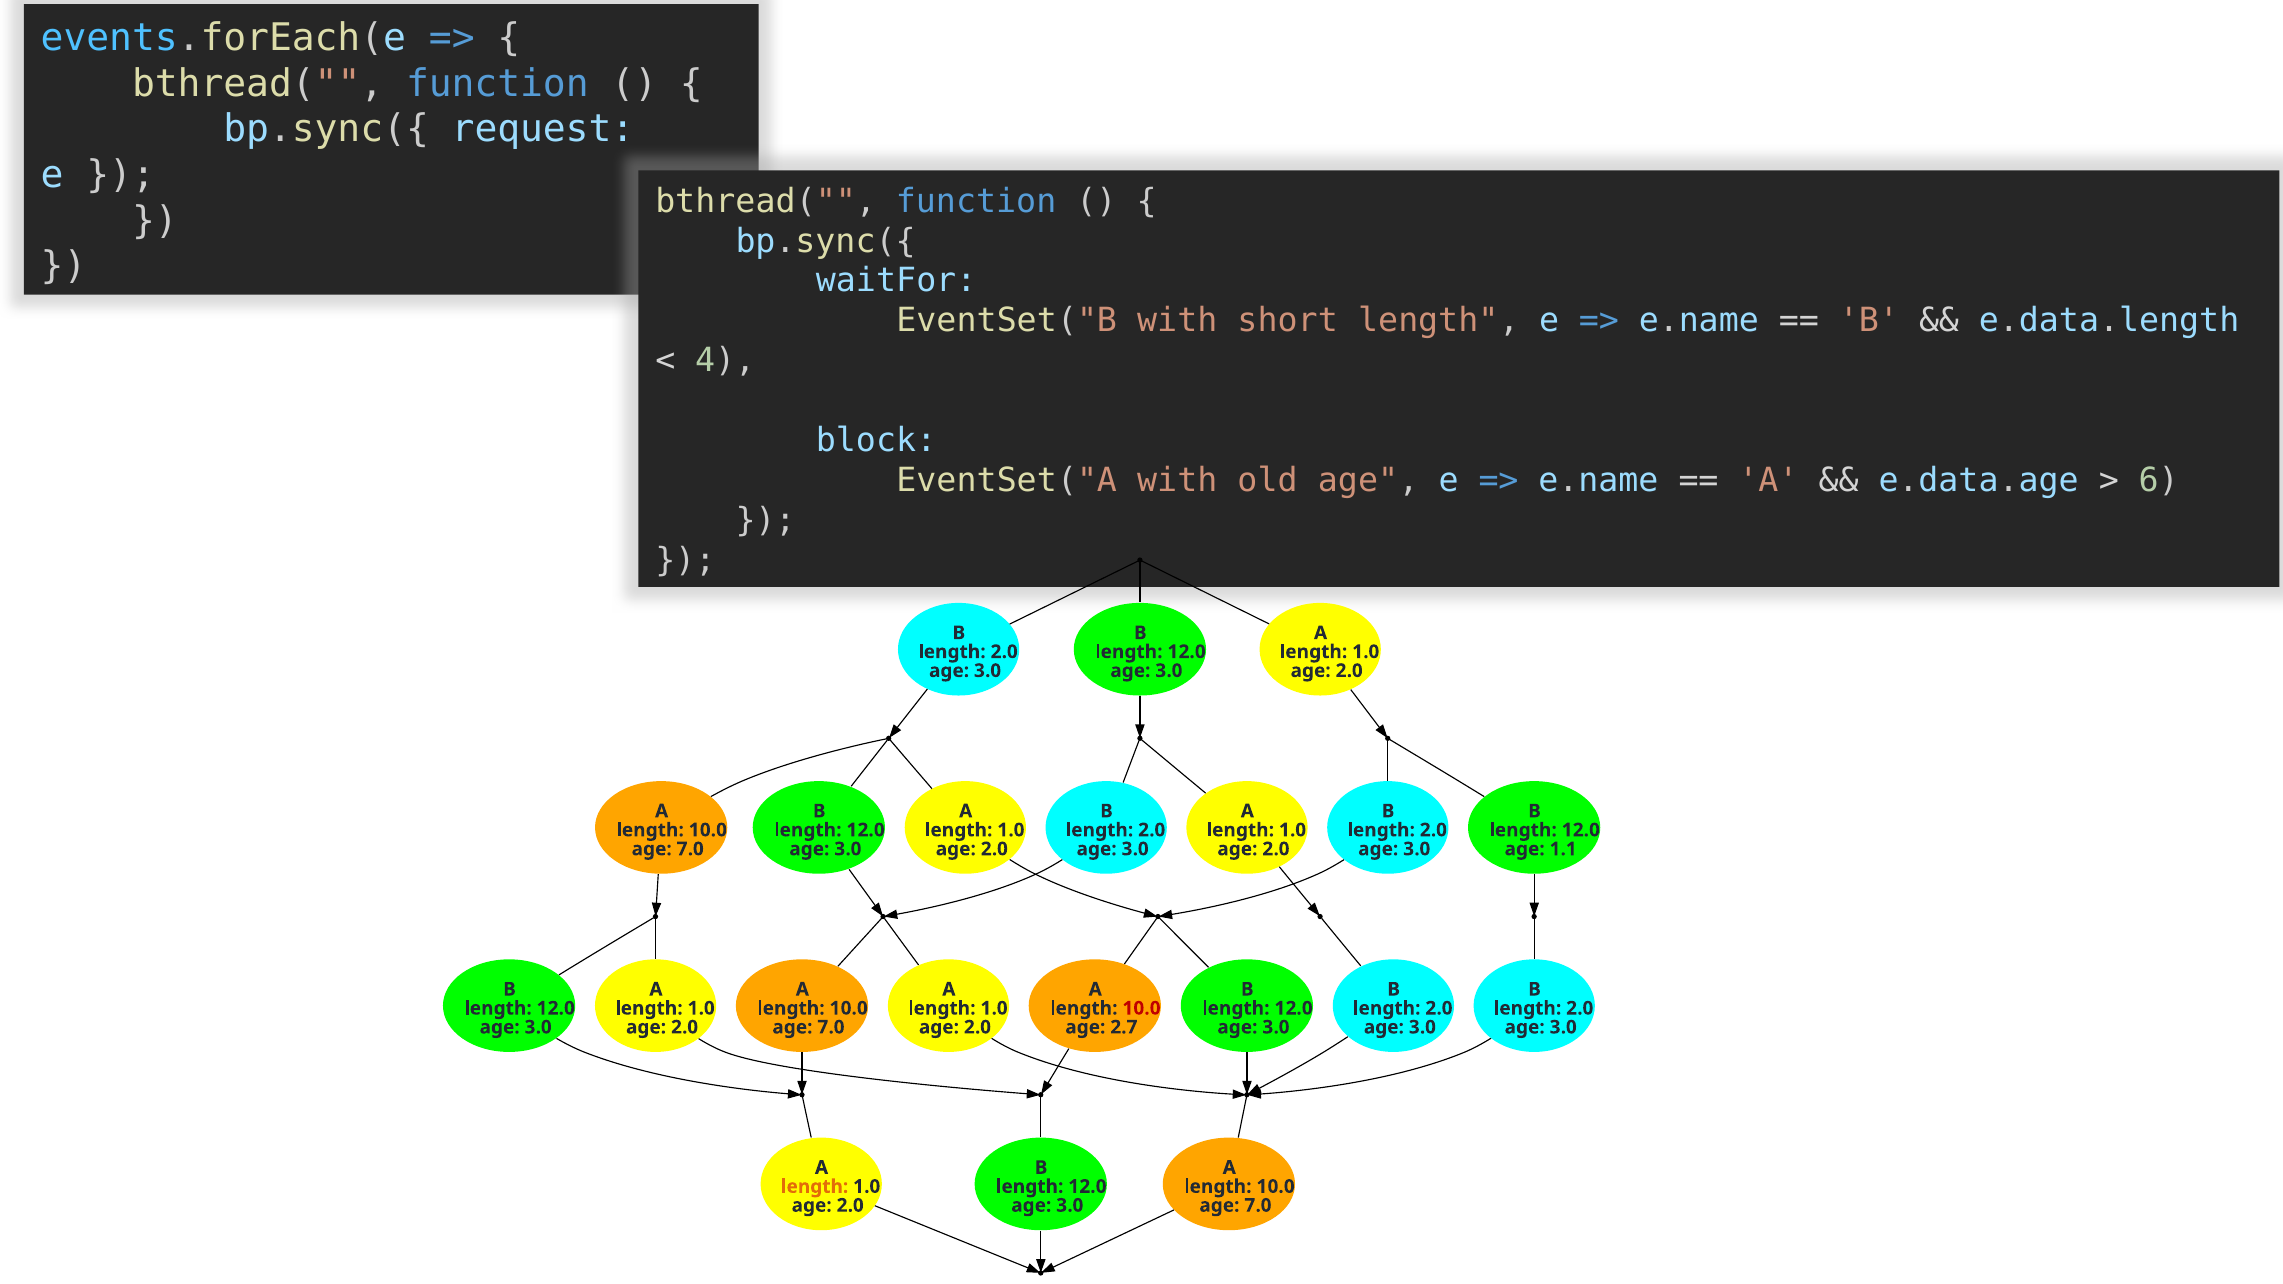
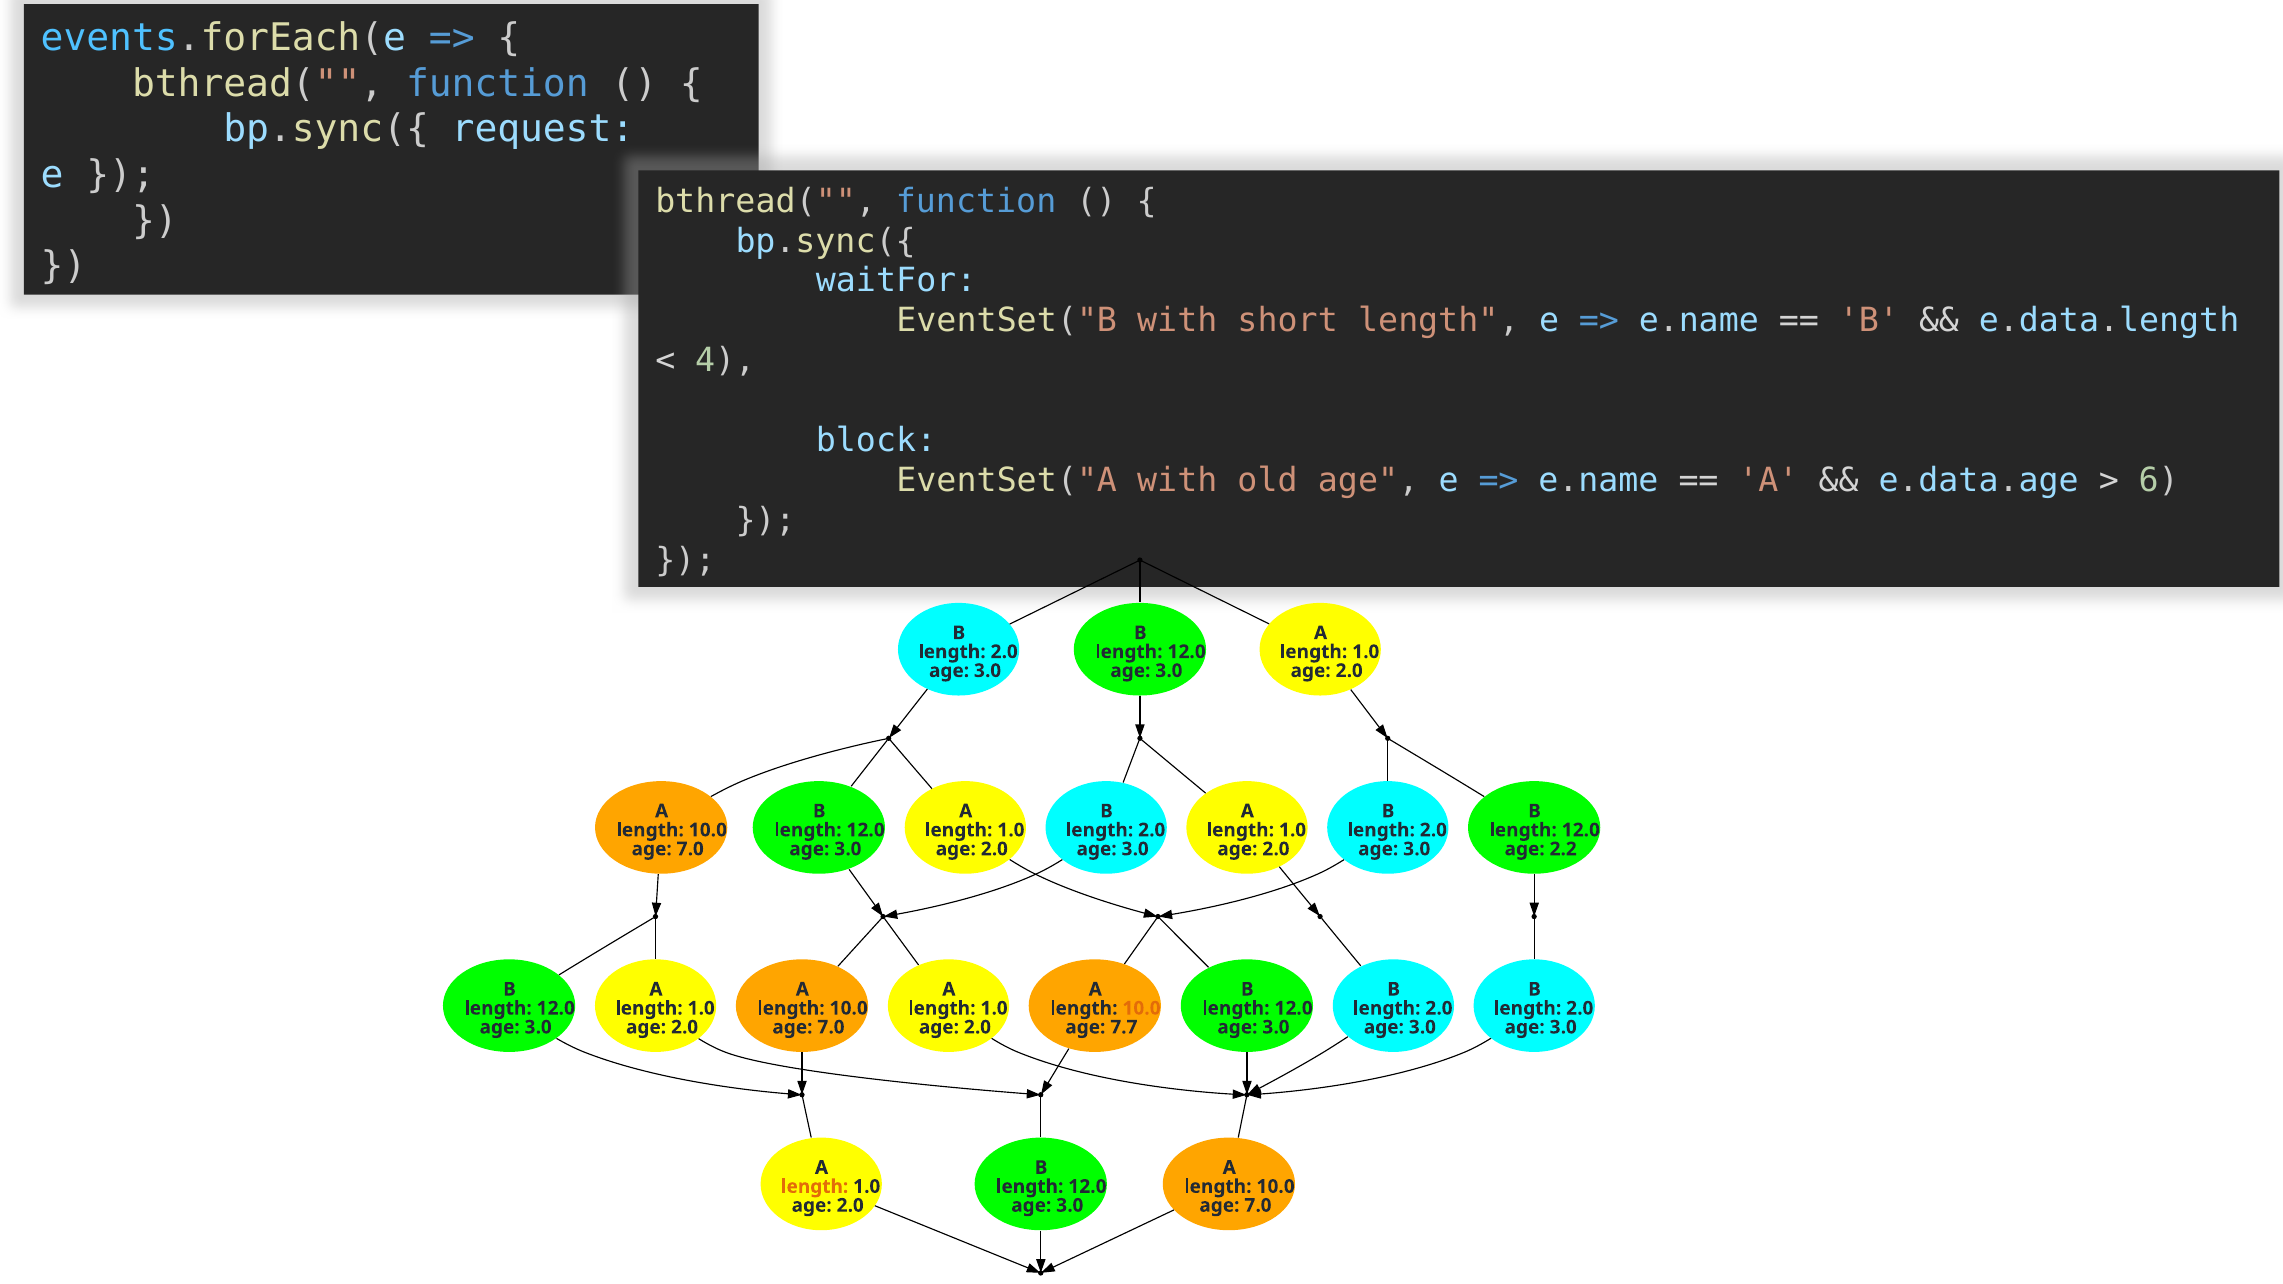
1.1: 1.1 -> 2.2 (1563, 849)
10.0 colour: red -> orange (1142, 1008)
2.7: 2.7 -> 7.7 (1124, 1027)
